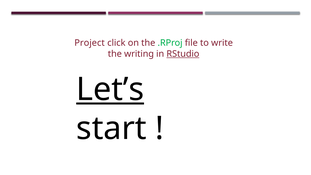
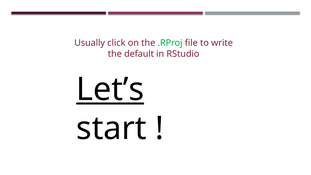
Project: Project -> Usually (90, 43)
writing: writing -> default (139, 54)
RStudio underline: present -> none (183, 54)
